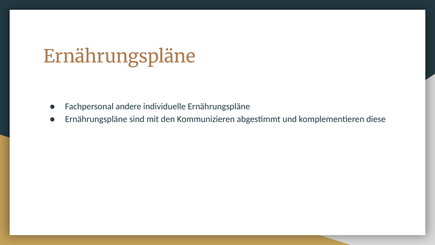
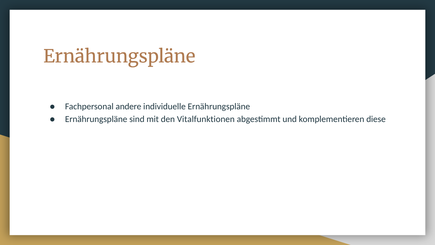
Kommunizieren: Kommunizieren -> Vitalfunktionen (206, 119)
